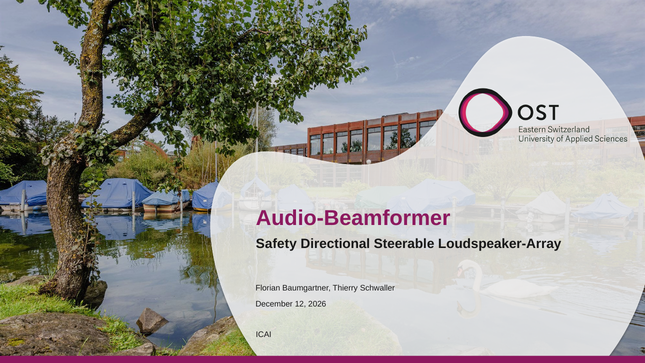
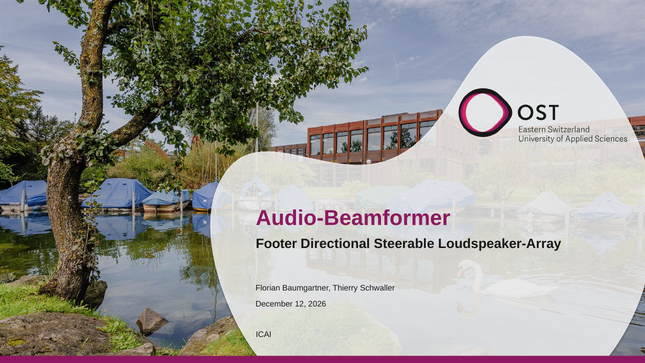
Safety: Safety -> Footer (276, 244)
